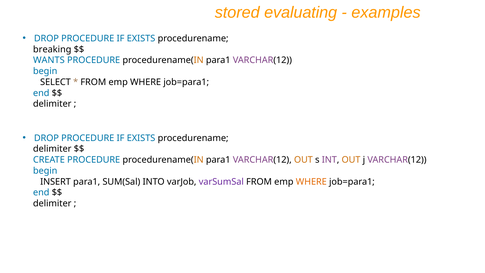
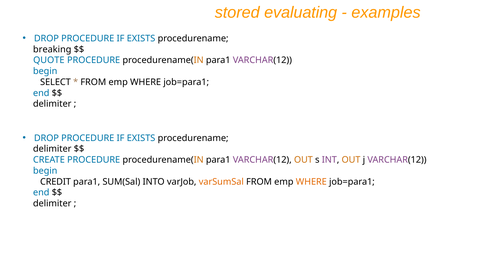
WANTS: WANTS -> QUOTE (49, 60)
INSERT: INSERT -> CREDIT (56, 182)
varSumSal colour: purple -> orange (221, 182)
